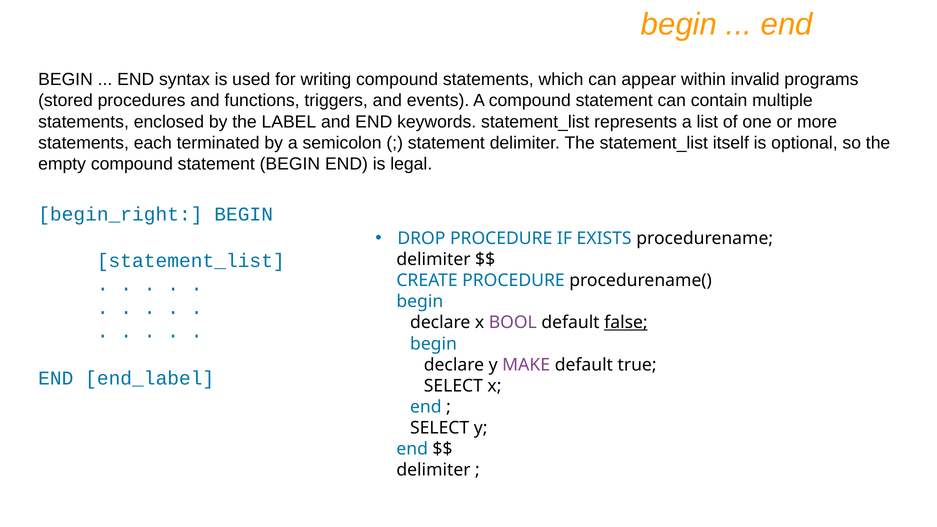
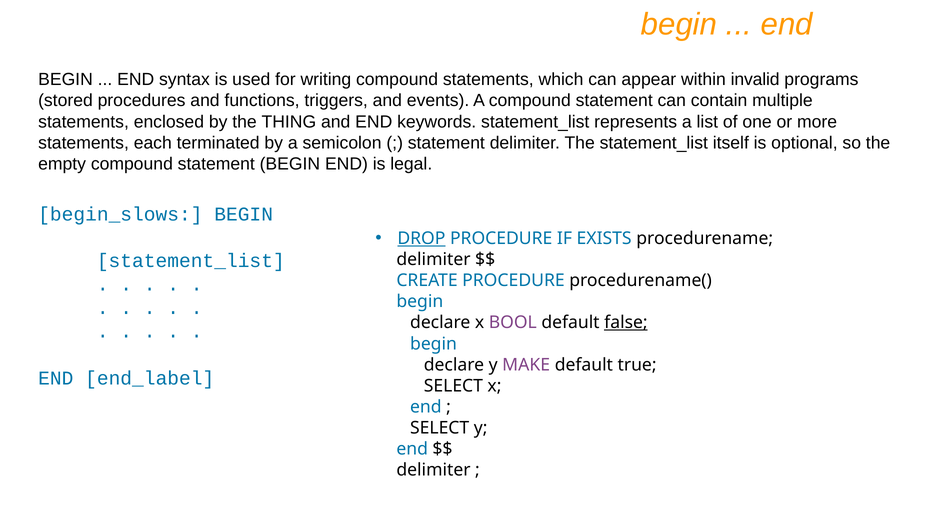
LABEL: LABEL -> THING (289, 122)
begin_right: begin_right -> begin_slows (120, 214)
DROP underline: none -> present (421, 238)
